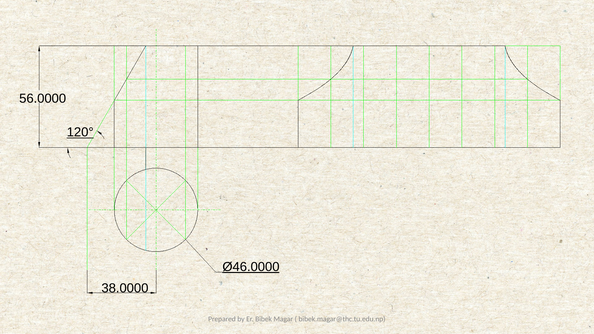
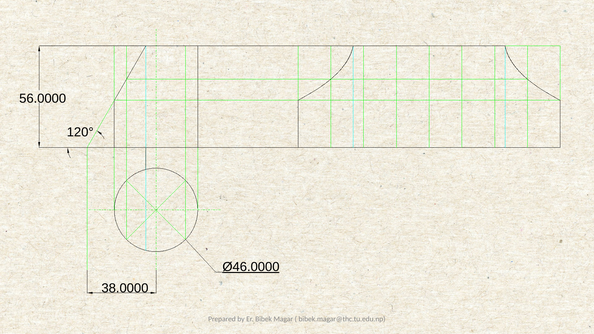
120° underline: present -> none (80, 132)
